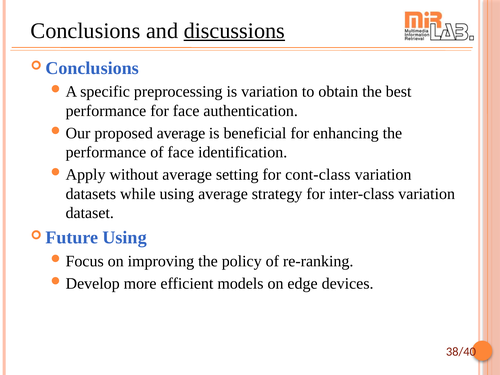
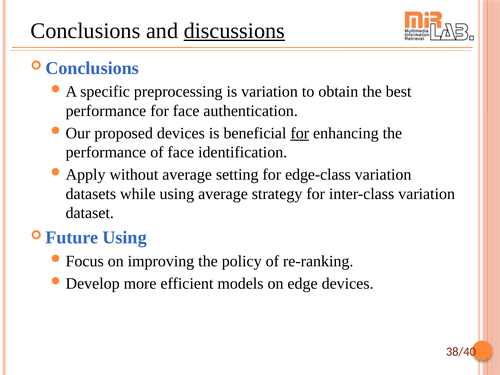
proposed average: average -> devices (181, 133)
for underline: none -> present (300, 133)
cont-class: cont-class -> edge-class (318, 175)
